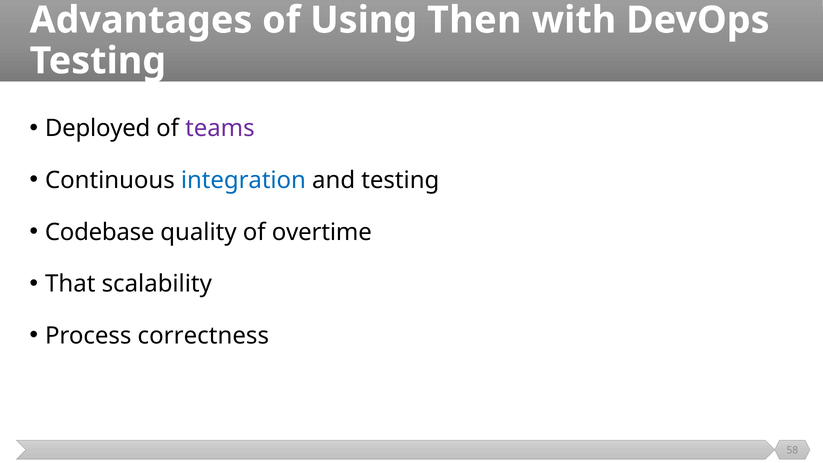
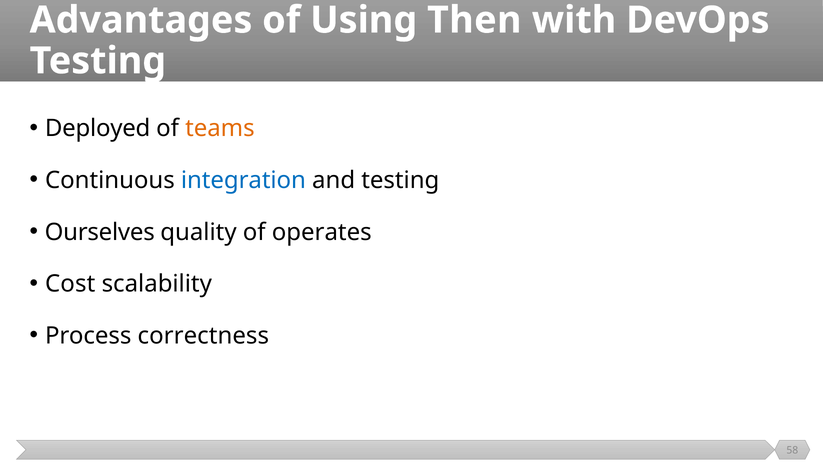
teams colour: purple -> orange (220, 129)
Codebase: Codebase -> Ourselves (100, 232)
overtime: overtime -> operates (322, 232)
That: That -> Cost (70, 284)
